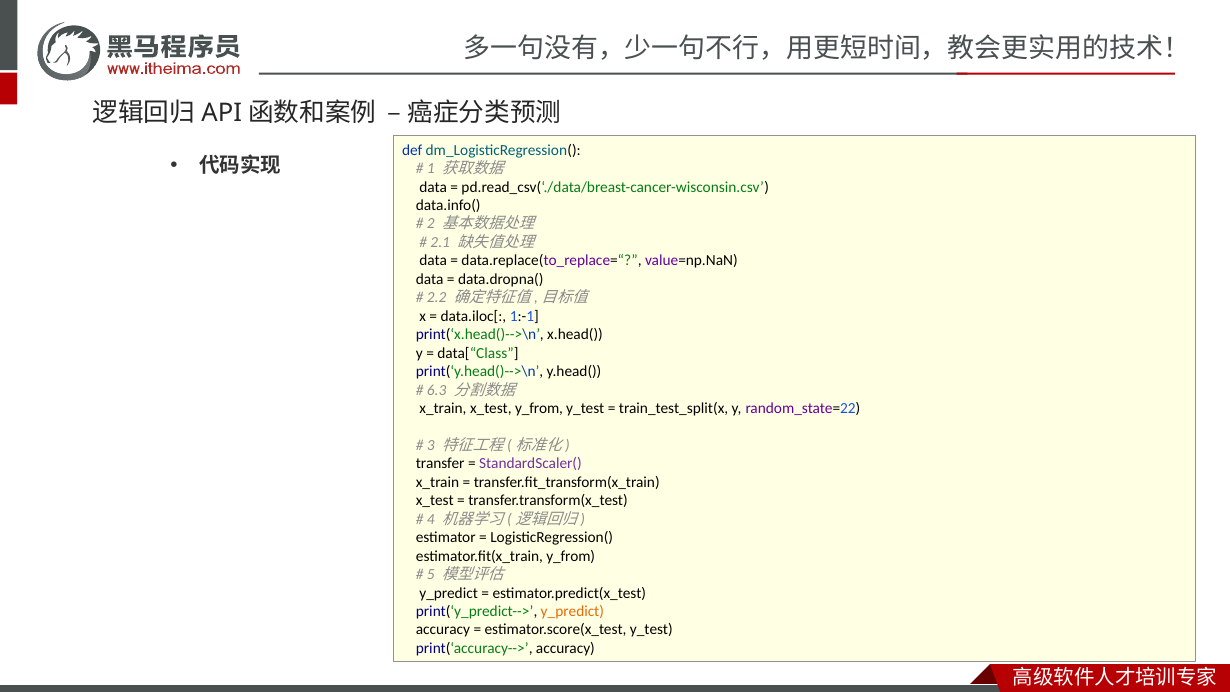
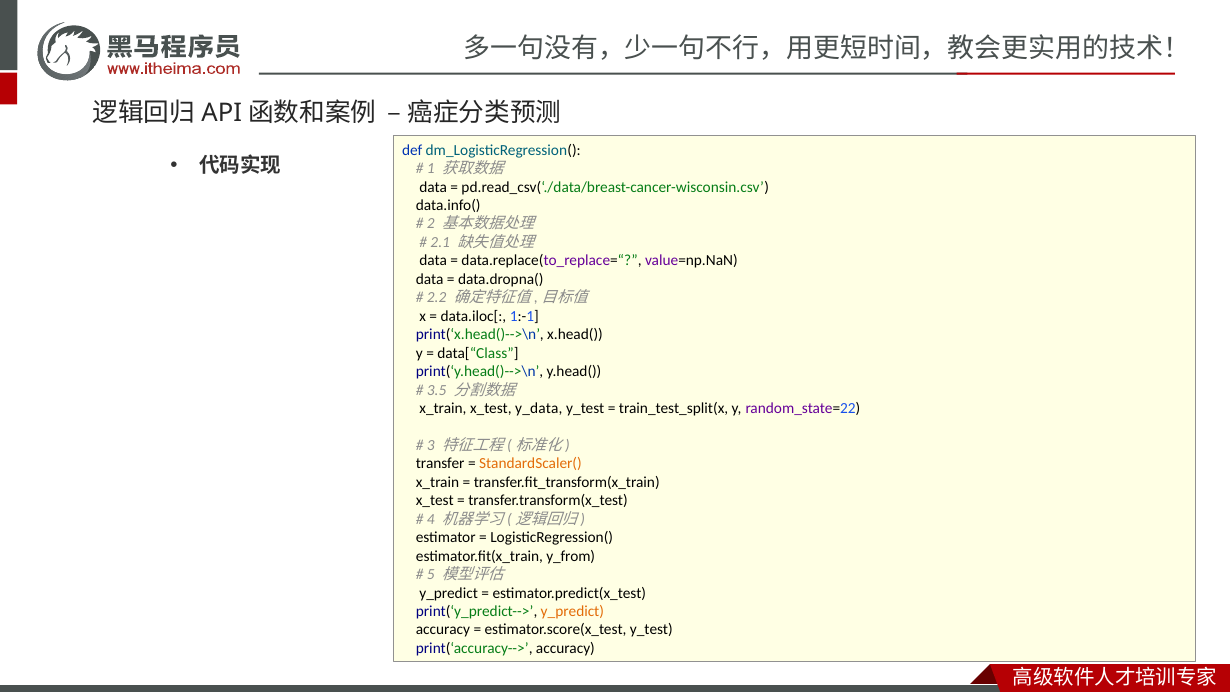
6.3: 6.3 -> 3.5 (437, 390)
x_test y_from: y_from -> y_data (539, 408)
StandardScaler( colour: purple -> orange (530, 464)
